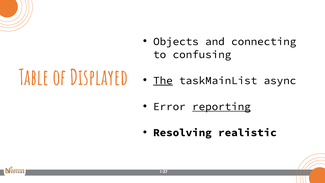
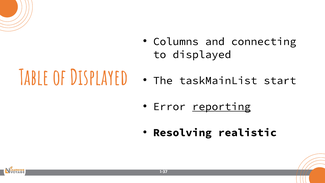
Objects: Objects -> Columns (176, 41)
to confusing: confusing -> displayed (202, 54)
The underline: present -> none (163, 80)
async: async -> start (280, 80)
